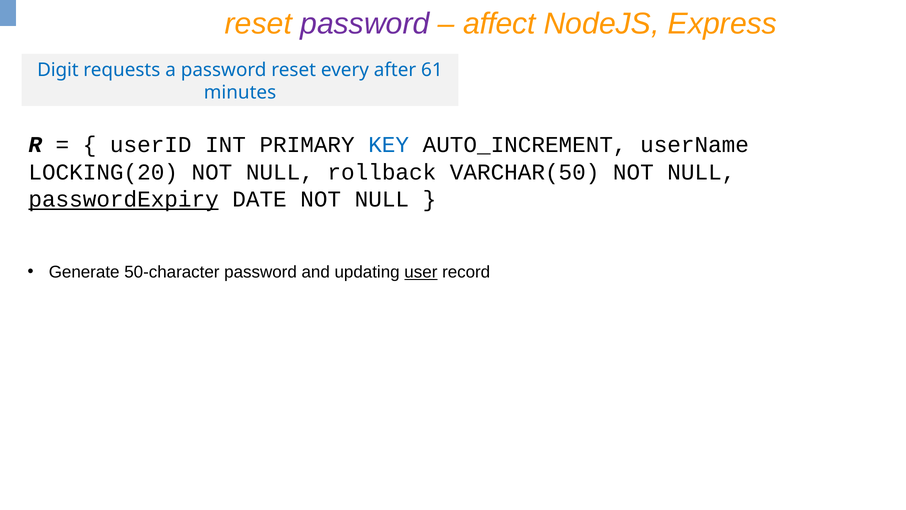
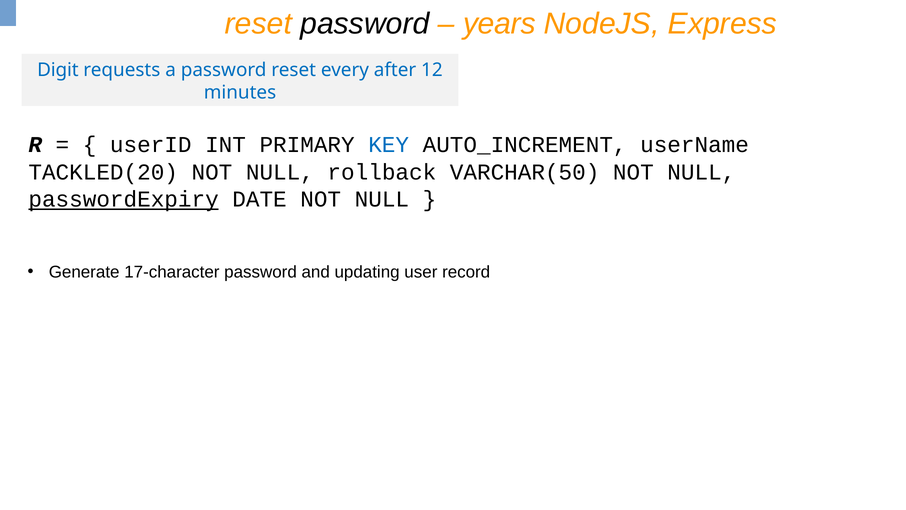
password colour: purple -> black (365, 24)
affect: affect -> years (499, 24)
61: 61 -> 12 (432, 70)
LOCKING(20: LOCKING(20 -> TACKLED(20 (103, 172)
50-character: 50-character -> 17-character (172, 272)
user underline: present -> none (421, 272)
